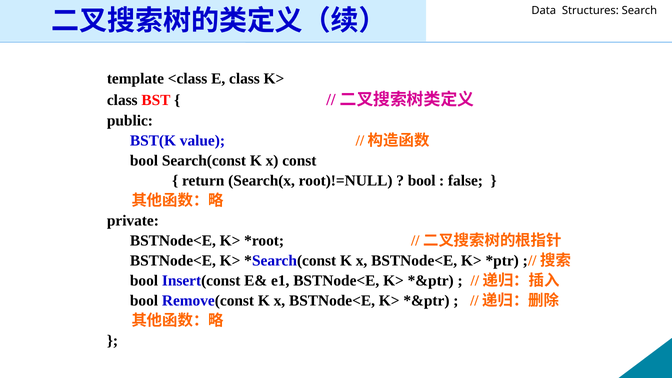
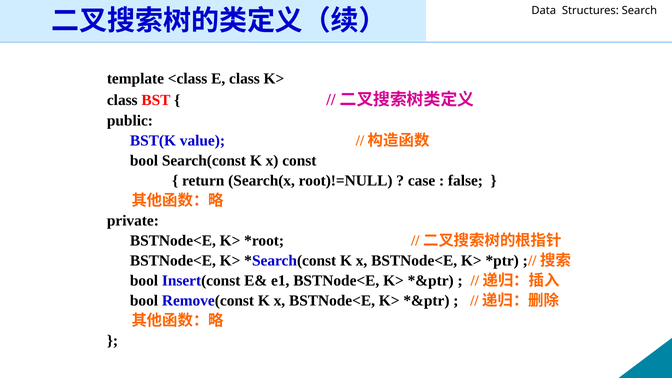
bool: bool -> case (422, 181)
